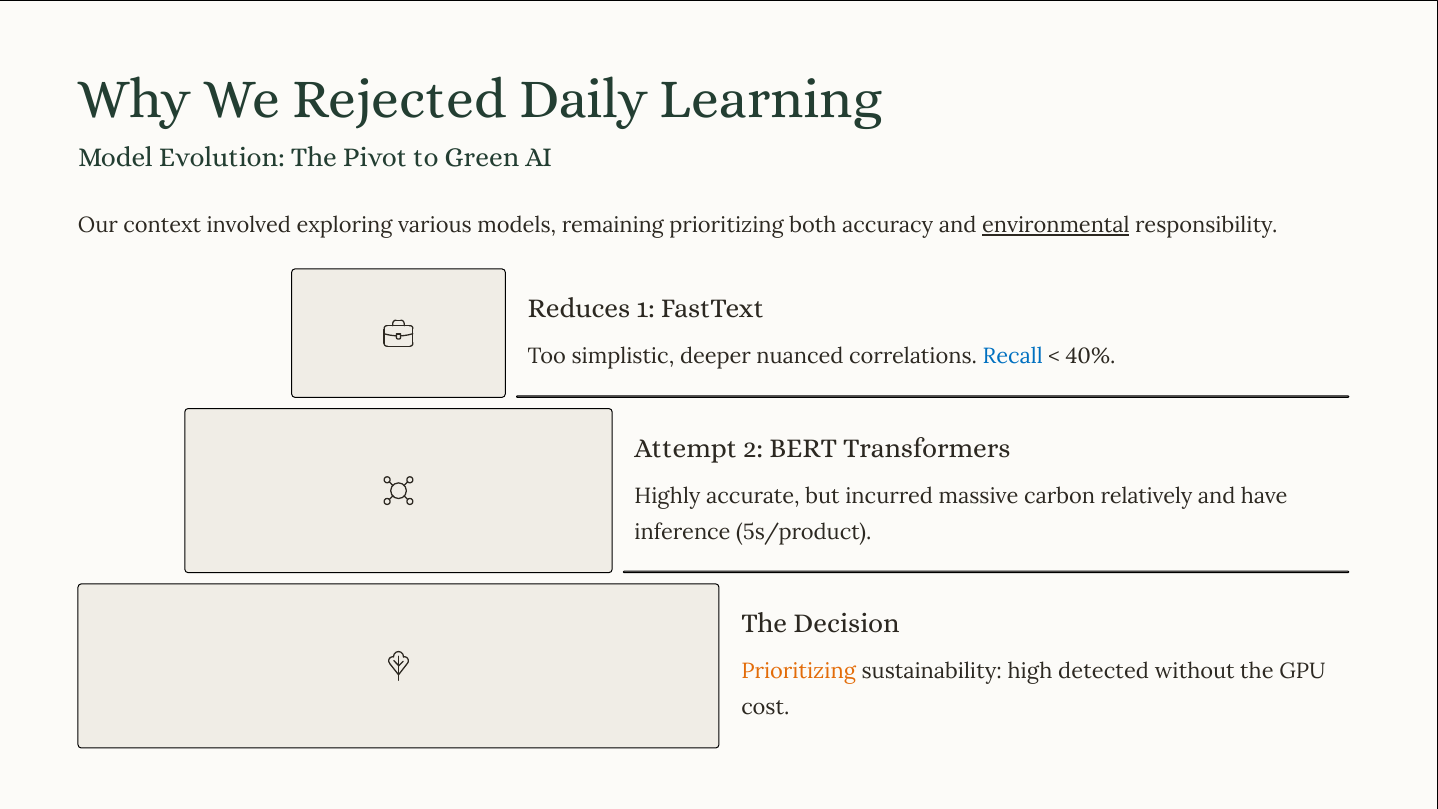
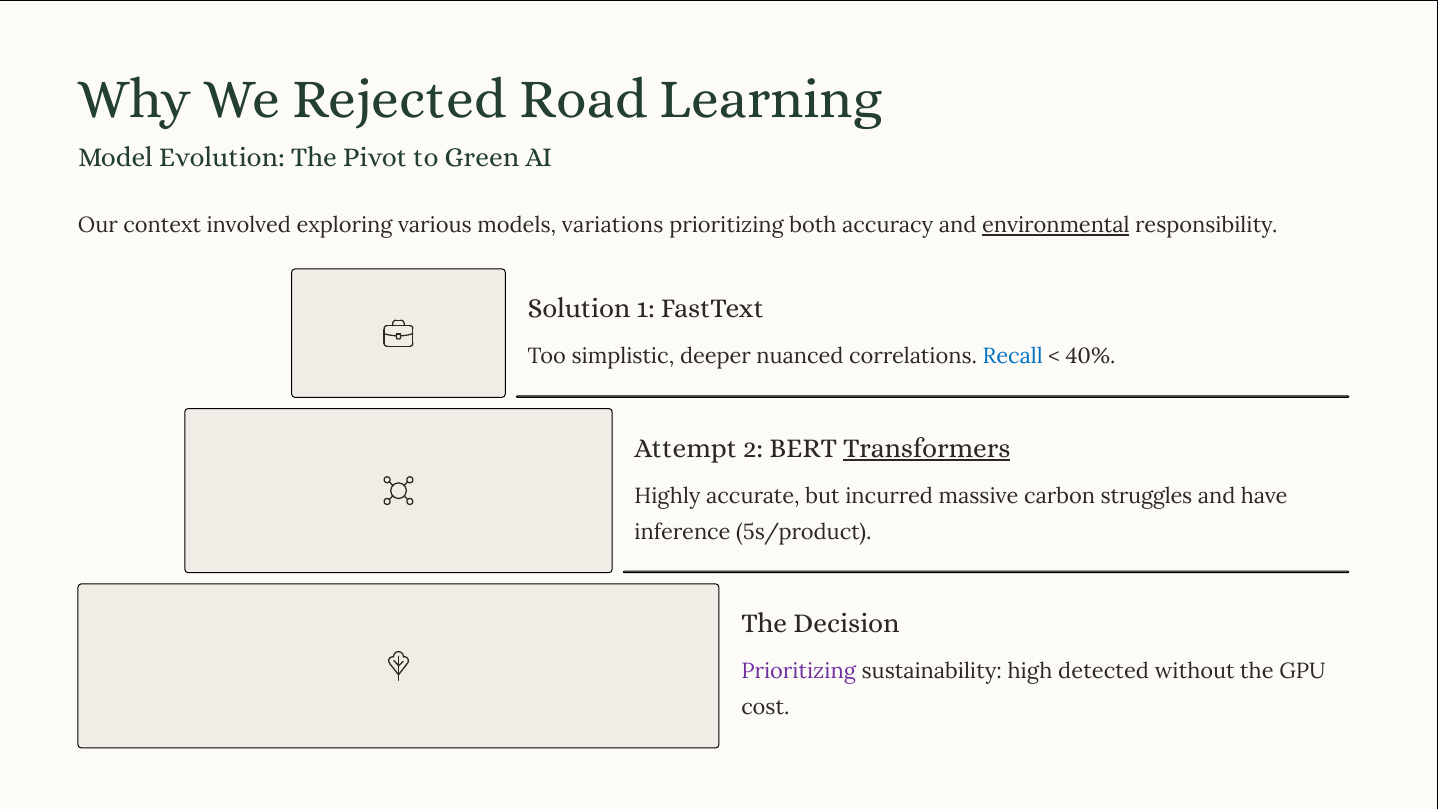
Daily: Daily -> Road (583, 99)
remaining: remaining -> variations (613, 225)
Reduces: Reduces -> Solution (579, 309)
Transformers underline: none -> present (927, 448)
relatively: relatively -> struggles (1147, 496)
Prioritizing colour: orange -> purple (799, 671)
